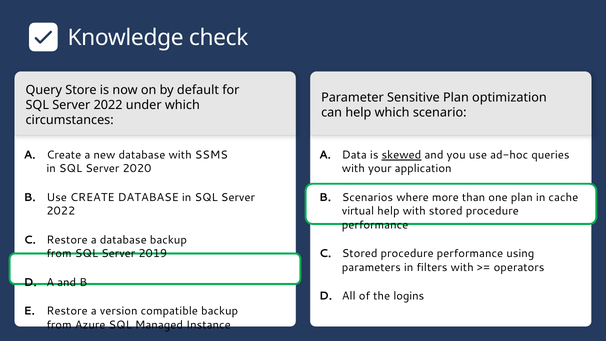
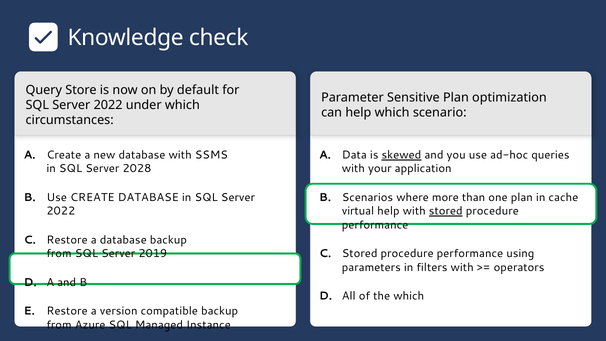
2020: 2020 -> 2028 (137, 169)
stored underline: none -> present (446, 211)
the logins: logins -> which (409, 296)
